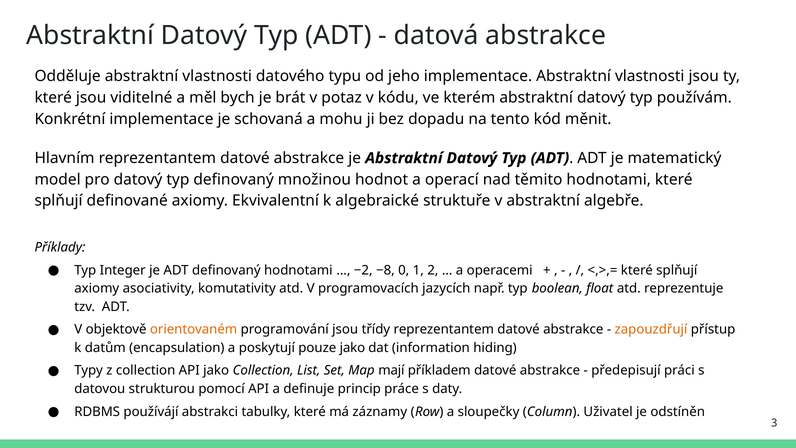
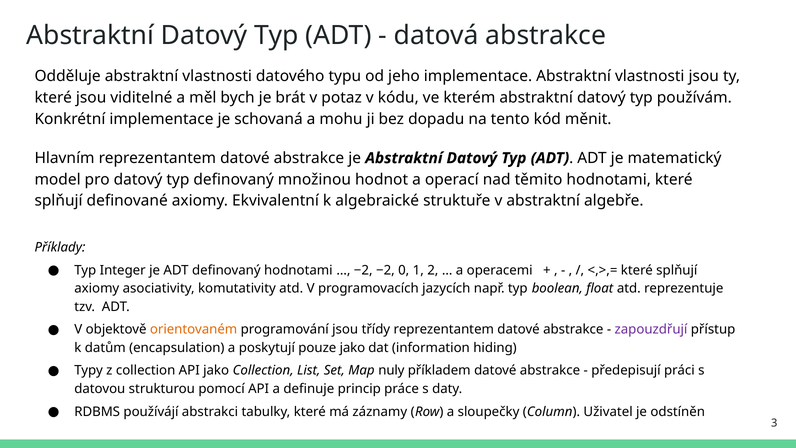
−2 −8: −8 -> −2 (385, 270)
zapouzdřují colour: orange -> purple (651, 329)
mají: mají -> nuly (391, 370)
